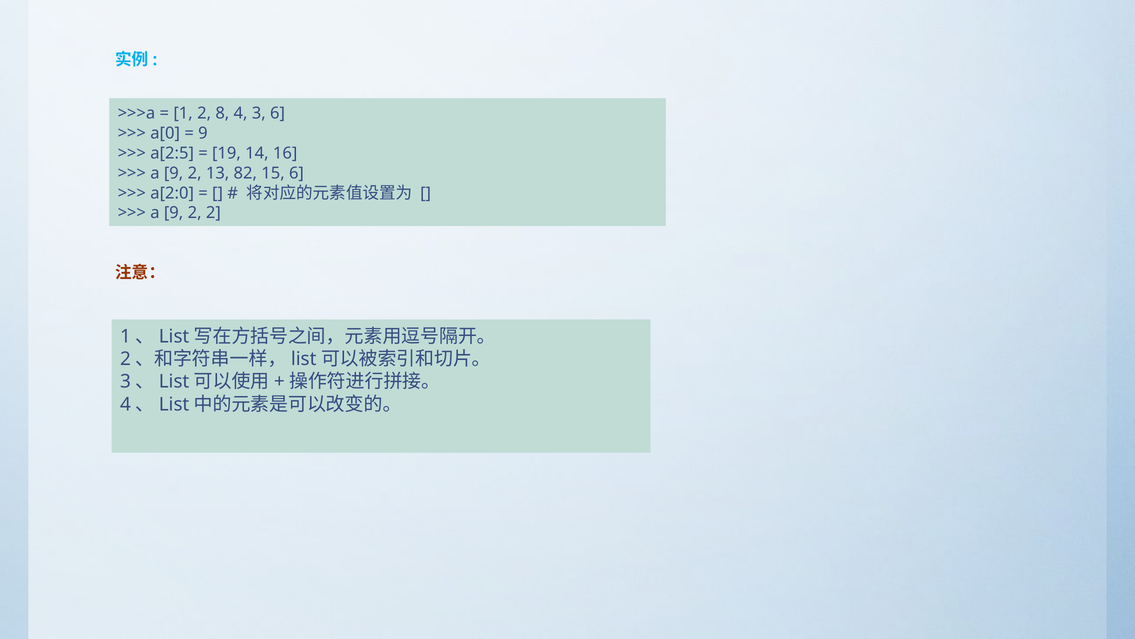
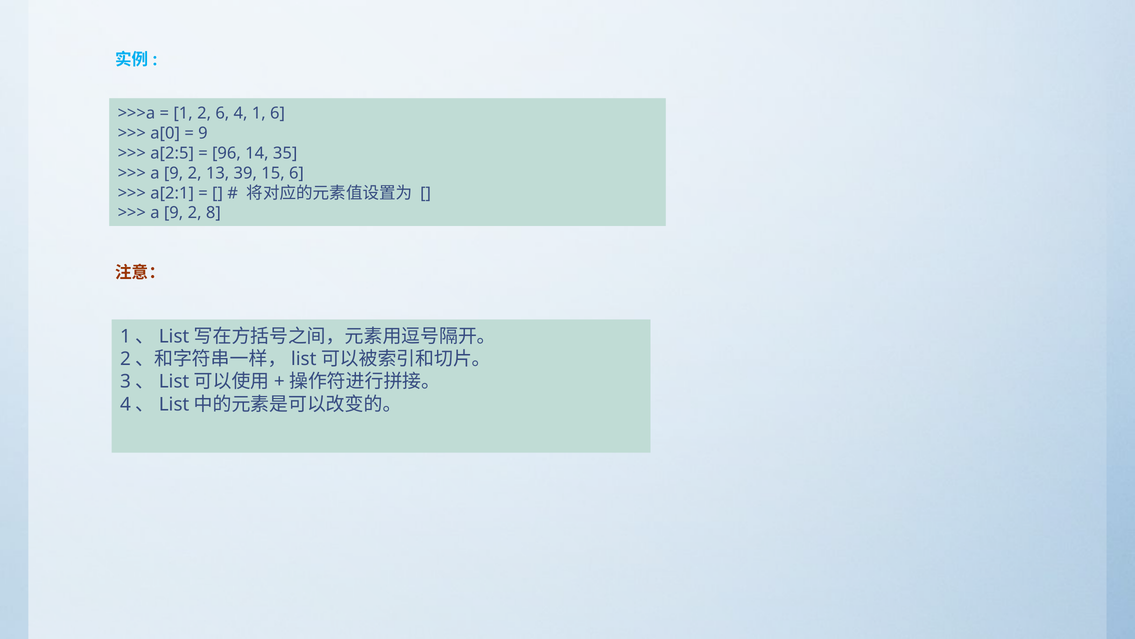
2 8: 8 -> 6 (222, 113)
4 3: 3 -> 1 (259, 113)
19: 19 -> 96 (226, 153)
16: 16 -> 35 (285, 153)
82: 82 -> 39 (245, 173)
a[2:0: a[2:0 -> a[2:1 (172, 193)
2 2: 2 -> 8 (213, 213)
